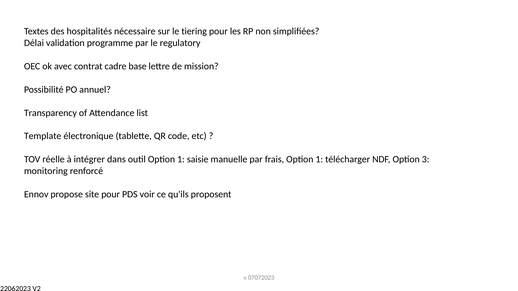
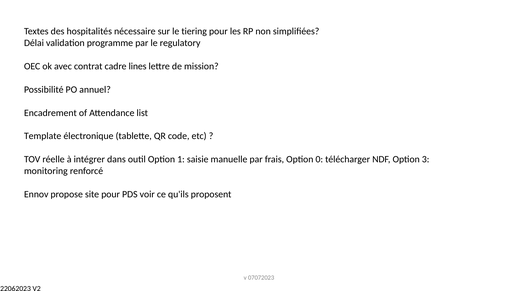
base: base -> lines (138, 66)
Transparency: Transparency -> Encadrement (50, 113)
frais Option 1: 1 -> 0 (319, 160)
